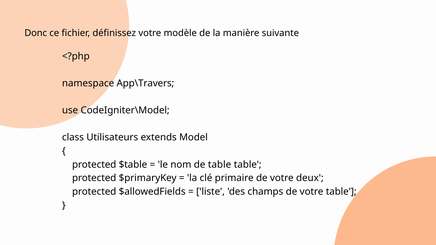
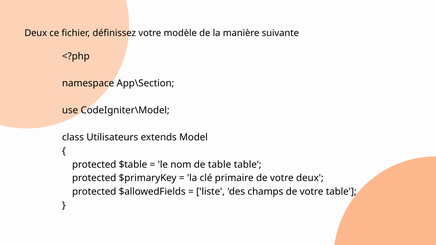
Donc: Donc -> Deux (36, 33)
App\Travers: App\Travers -> App\Section (145, 83)
